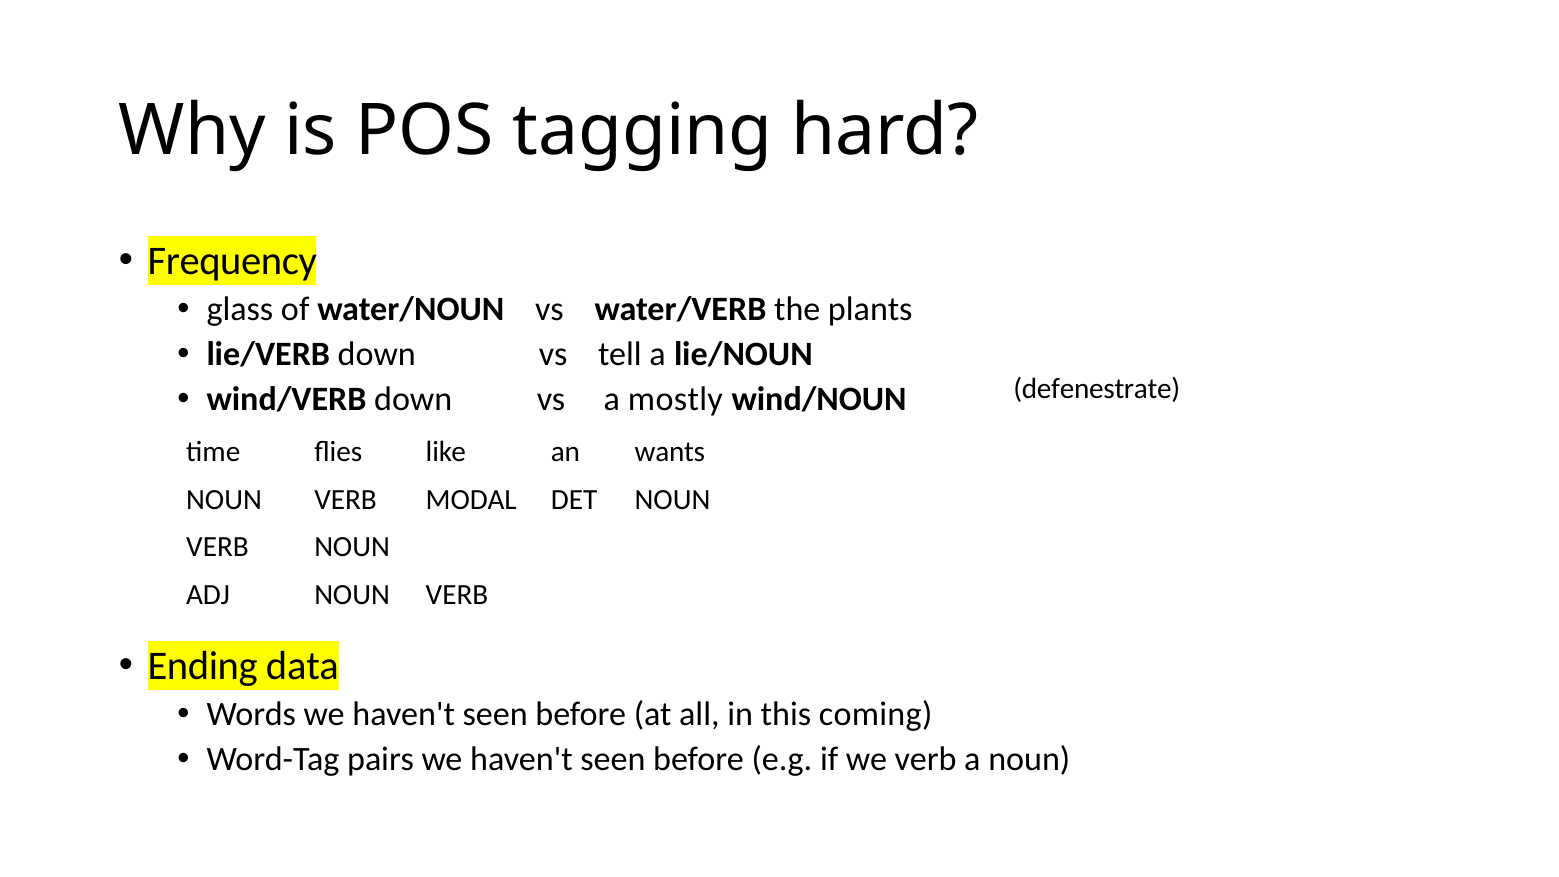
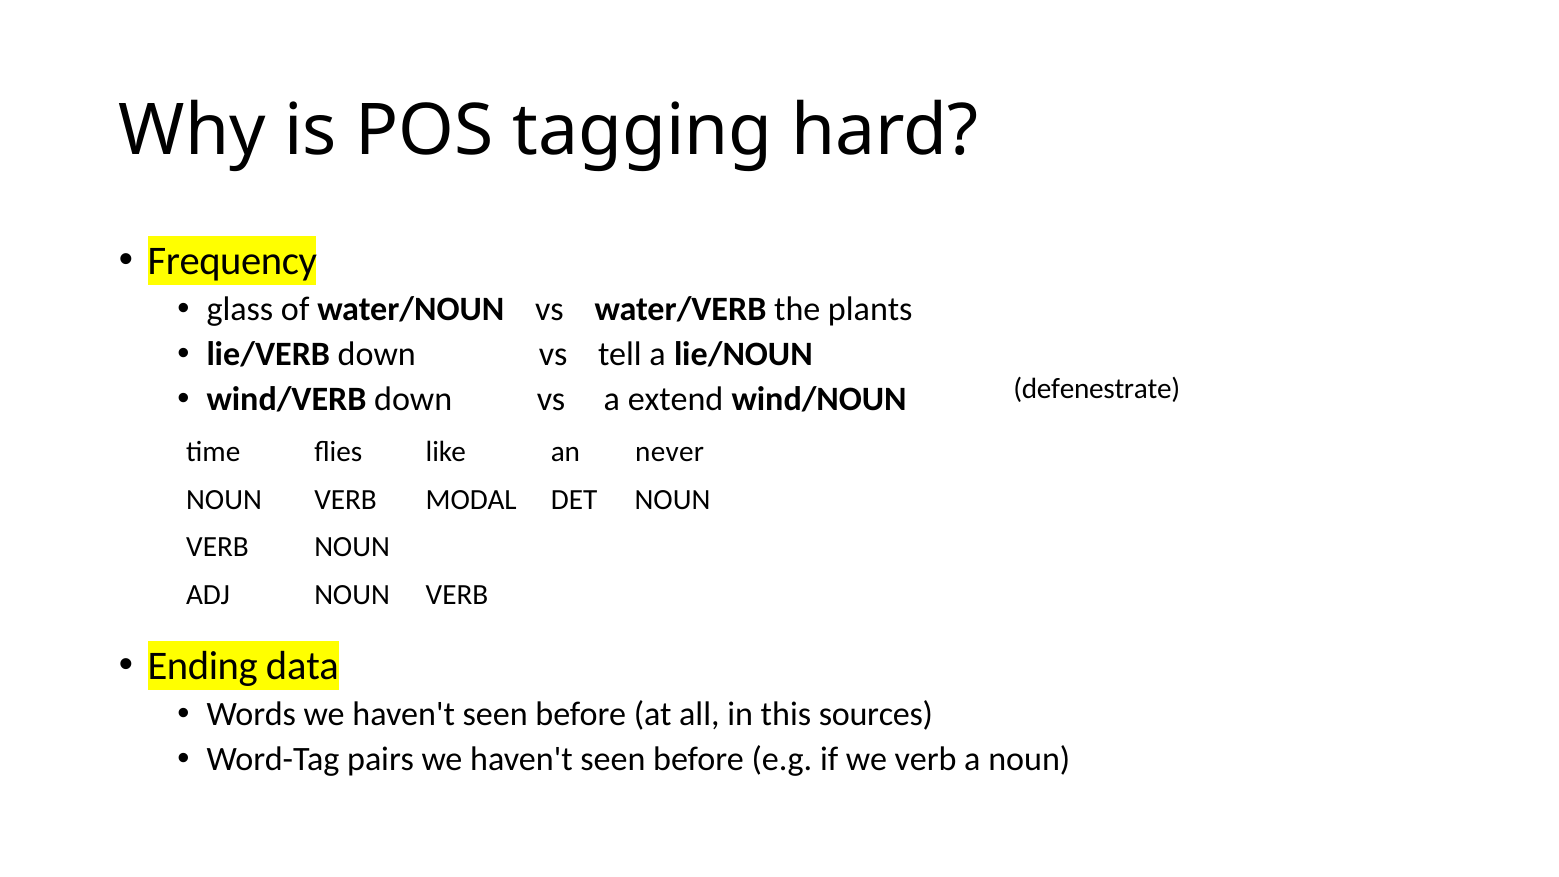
mostly: mostly -> extend (676, 399)
wants: wants -> never (670, 452)
coming: coming -> sources (876, 714)
